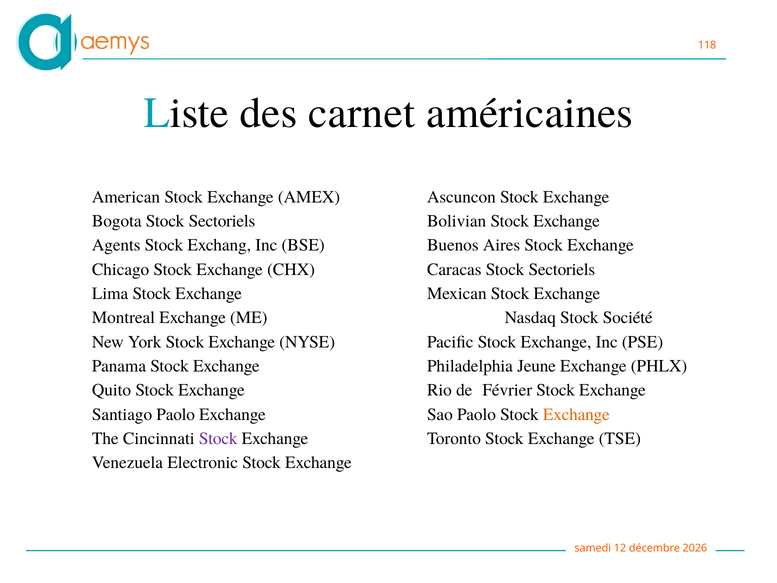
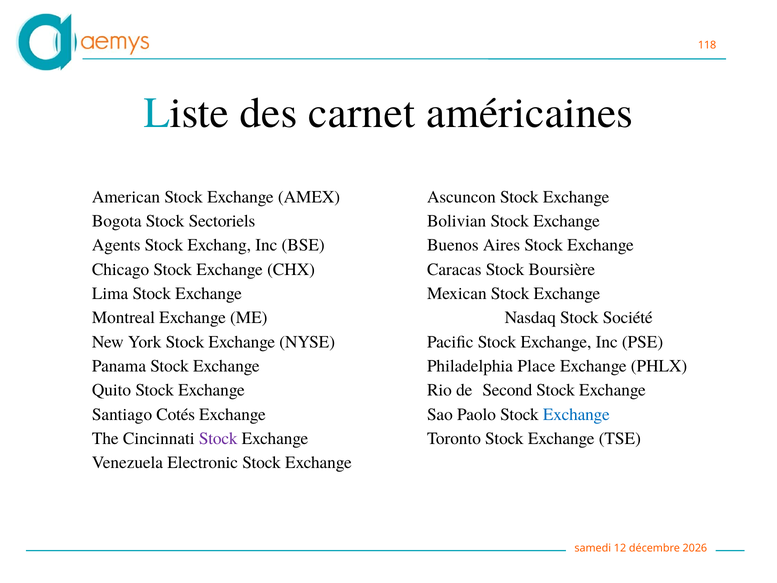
Caracas Stock Sectoriels: Sectoriels -> Boursière (562, 269)
Jeune: Jeune -> Place (536, 366)
Février: Février -> Second (507, 390)
Santiago Paolo: Paolo -> Cotés (176, 414)
Exchange colour: orange -> blue (576, 414)
